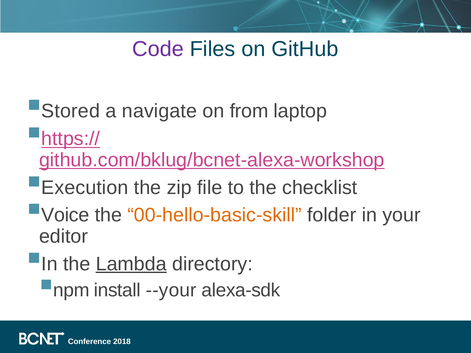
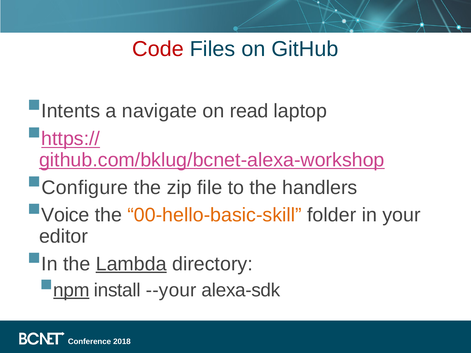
Code colour: purple -> red (158, 49)
Stored: Stored -> Intents (71, 111)
from: from -> read (249, 111)
Execution: Execution -> Configure (85, 188)
checklist: checklist -> handlers (320, 188)
npm underline: none -> present (71, 290)
